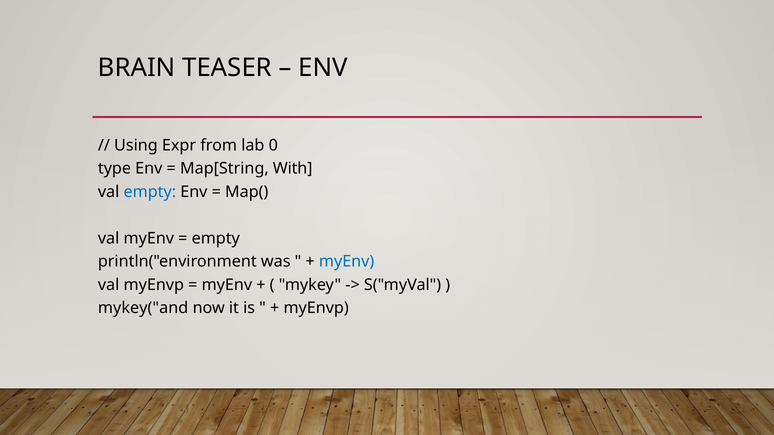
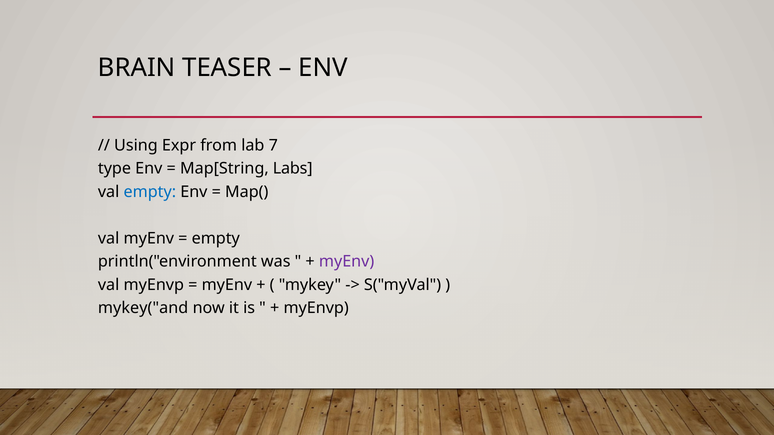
0: 0 -> 7 (273, 146)
With: With -> Labs (293, 169)
myEnv colour: blue -> purple (347, 262)
